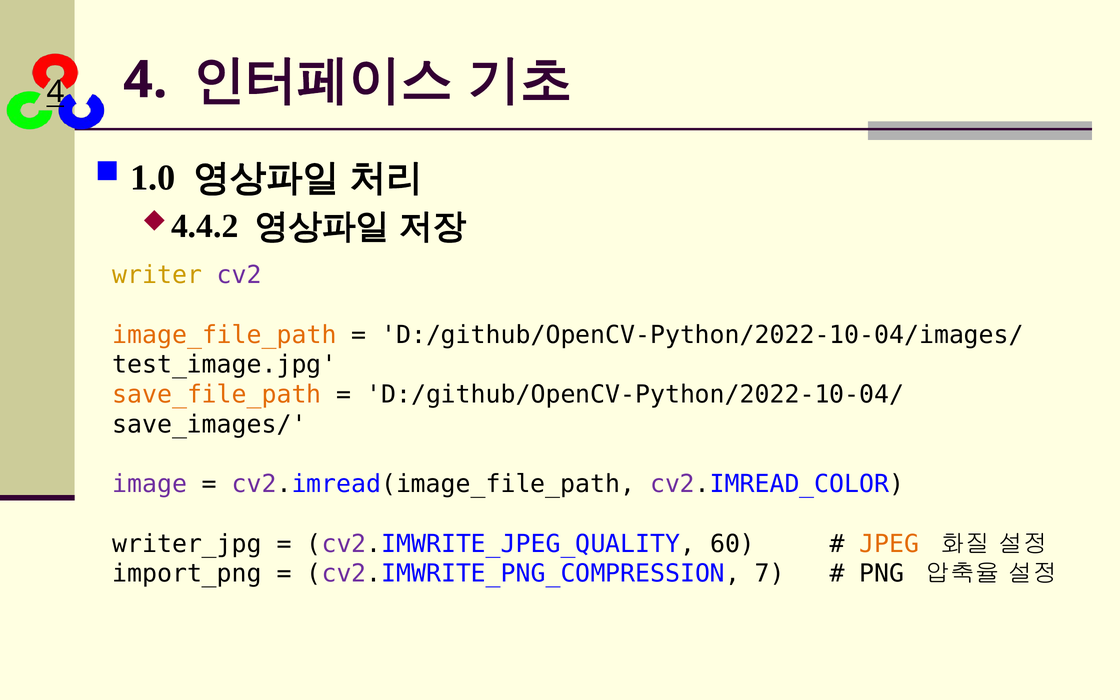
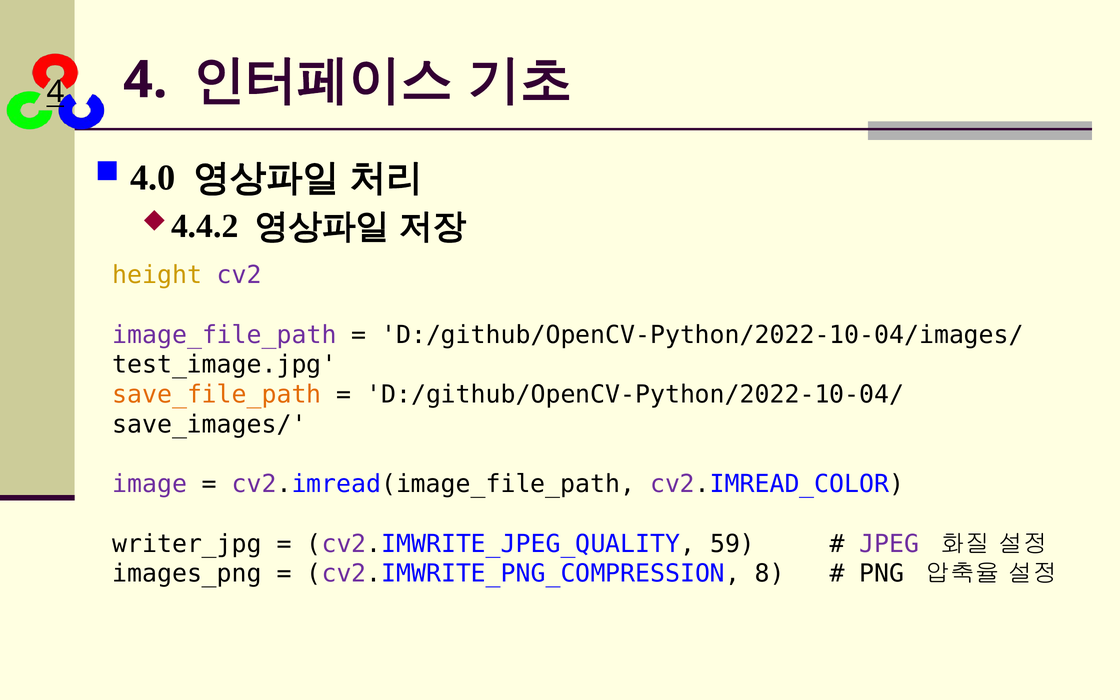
1.0: 1.0 -> 4.0 (153, 178)
writer: writer -> height (157, 275)
image_file_path colour: orange -> purple (224, 335)
60: 60 -> 59 (733, 544)
JPEG colour: orange -> purple (889, 544)
import_png: import_png -> images_png (187, 574)
7: 7 -> 8 (770, 574)
